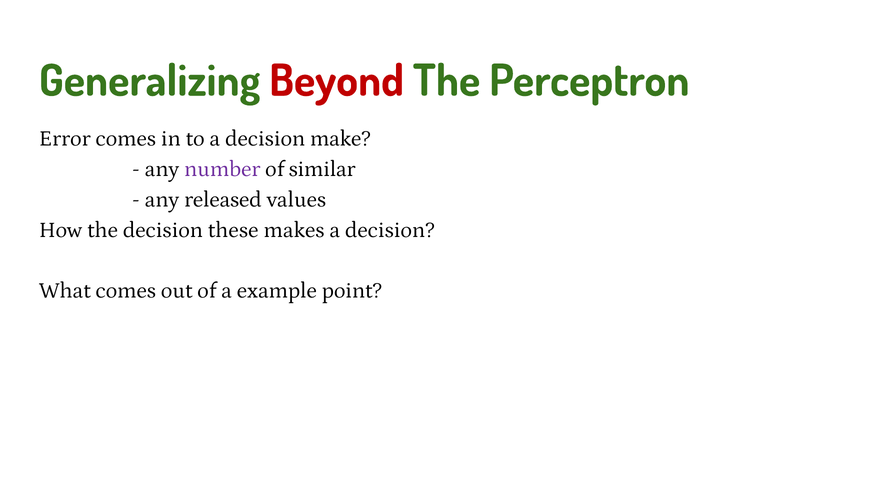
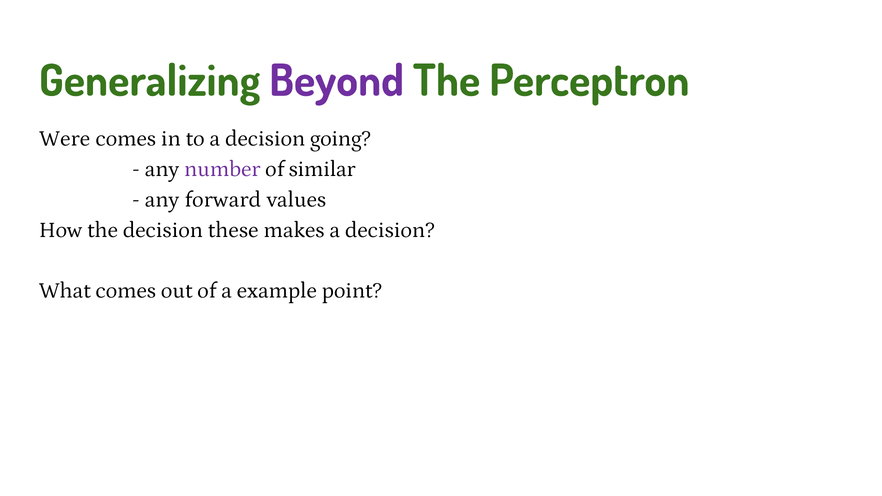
Beyond colour: red -> purple (337, 81)
Error: Error -> Were (65, 139)
make: make -> going (340, 139)
released: released -> forward (223, 200)
